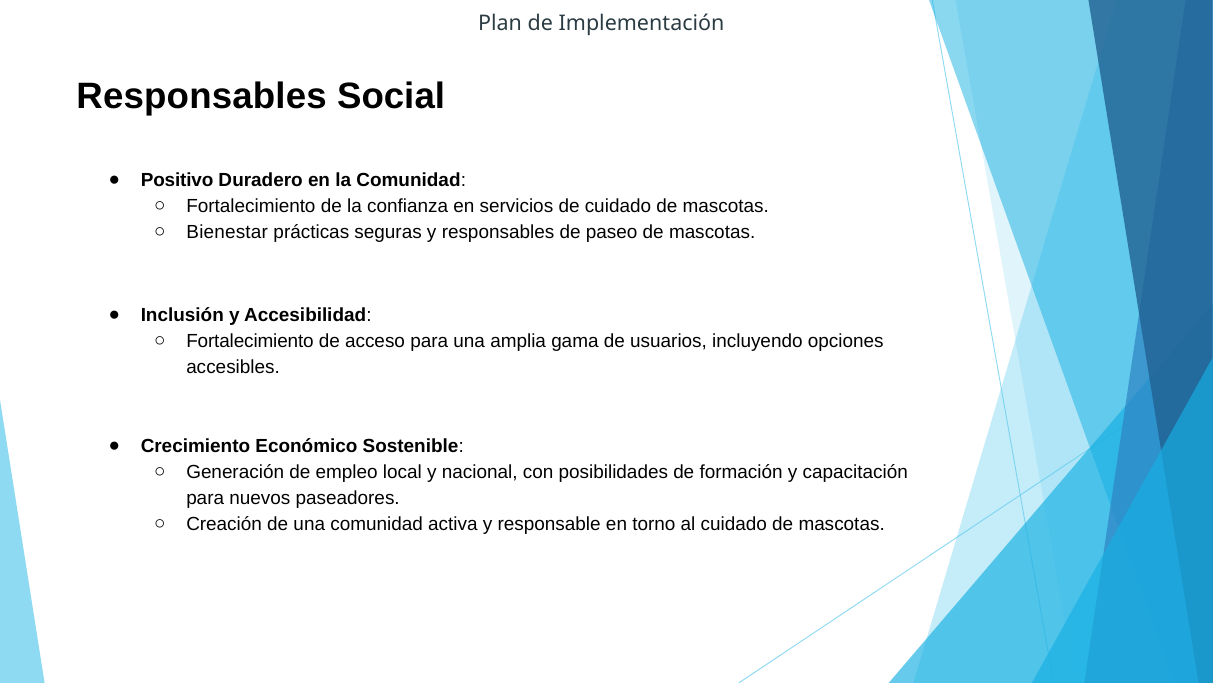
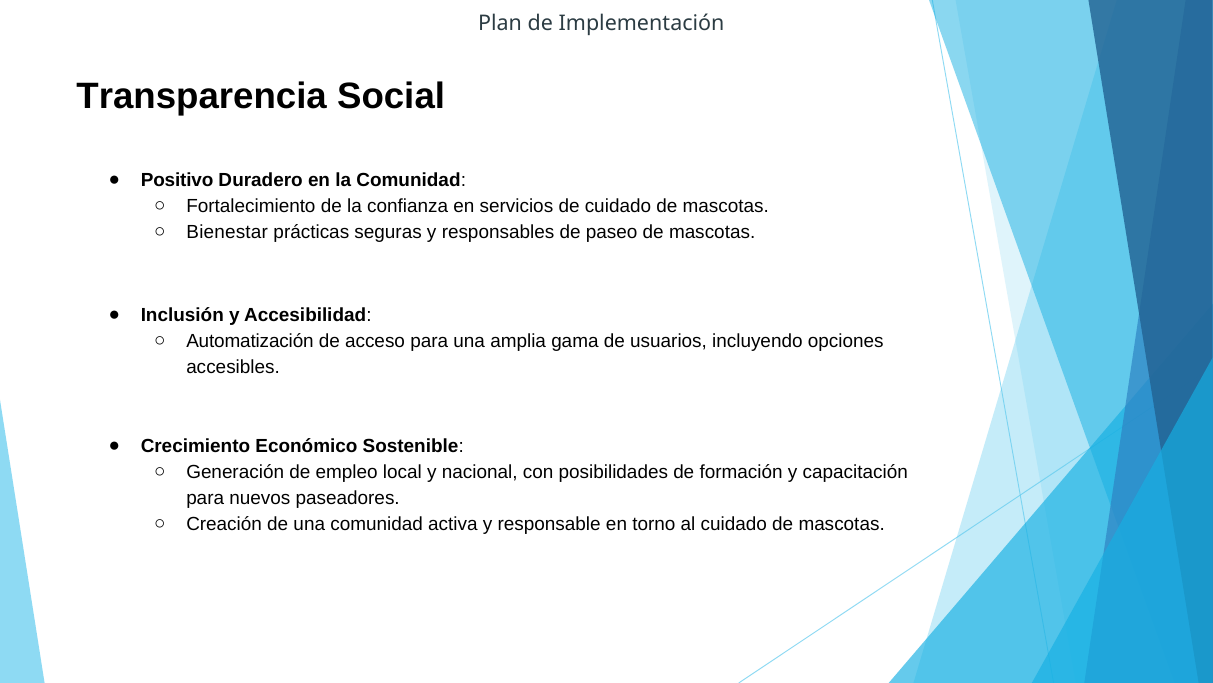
Responsables: Responsables -> Transparencia (202, 96)
Fortalecimiento: Fortalecimiento -> Automatización (250, 341)
